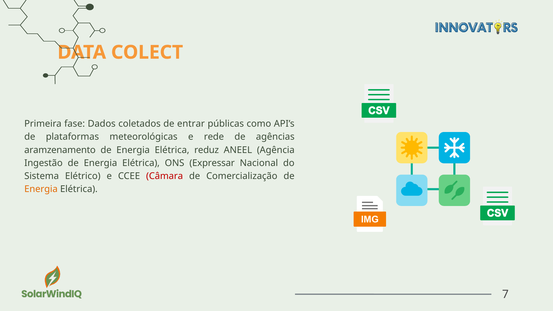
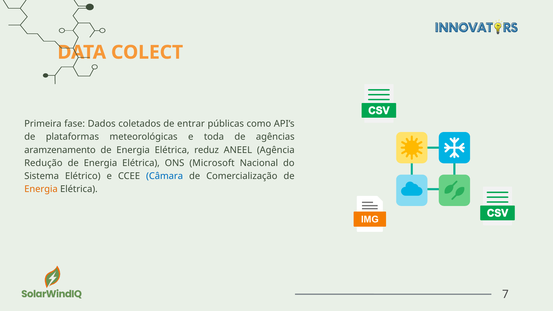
rede: rede -> toda (214, 137)
Ingestão: Ingestão -> Redução (43, 163)
Expressar: Expressar -> Microsoft (212, 163)
Câmara colour: red -> blue (165, 176)
